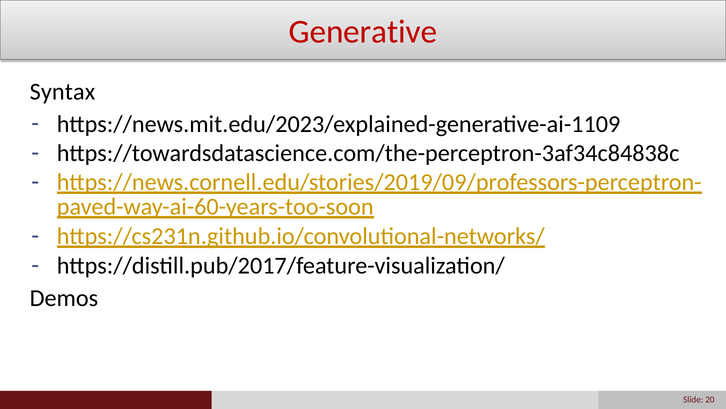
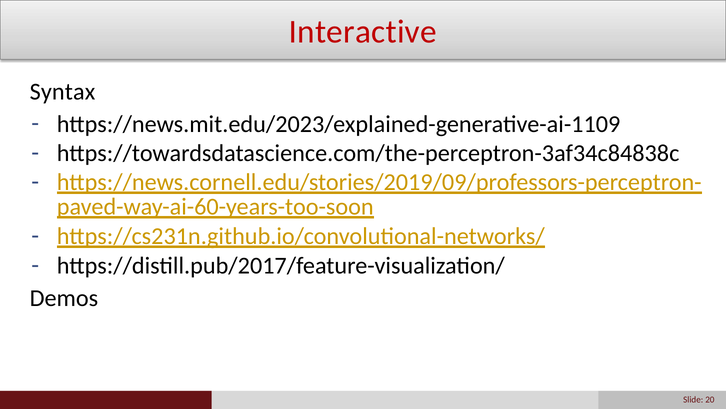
Generative: Generative -> Interactive (363, 32)
